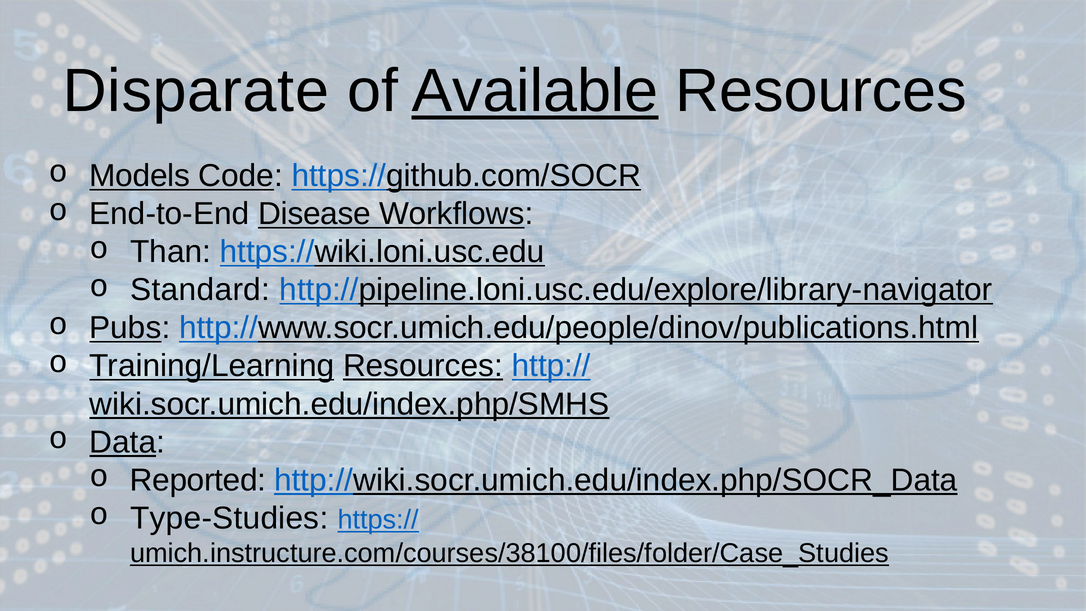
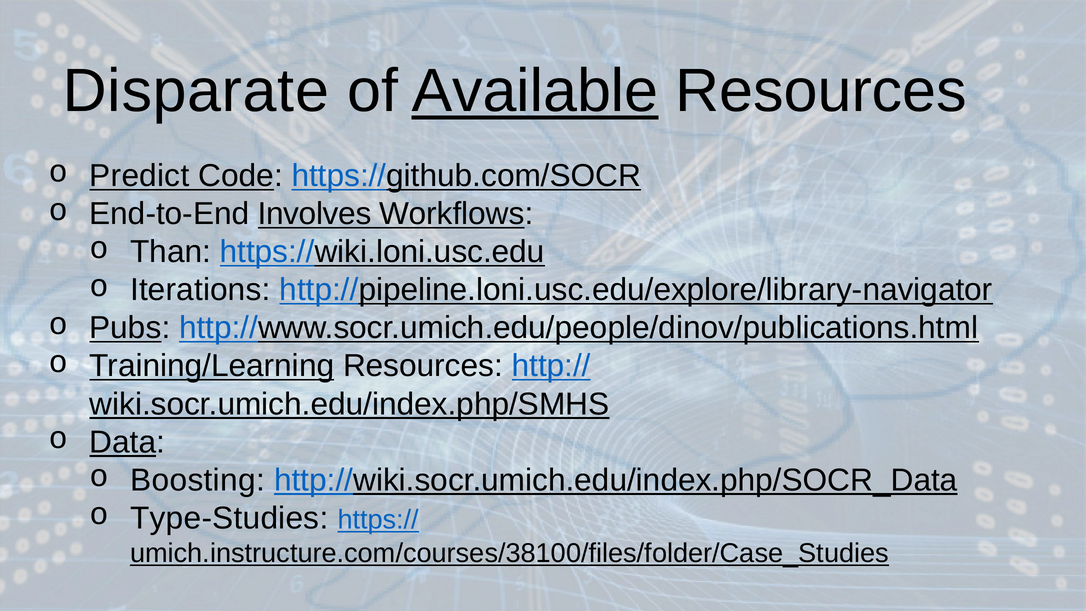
Models: Models -> Predict (139, 176)
Disease: Disease -> Involves (315, 214)
Standard: Standard -> Iterations (200, 290)
Resources underline: present -> none (423, 366)
Reported: Reported -> Boosting (198, 480)
